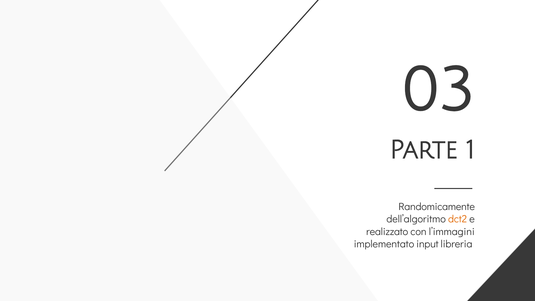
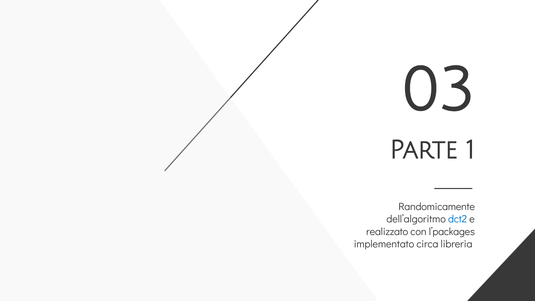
dct2 colour: orange -> blue (458, 219)
l’immagini: l’immagini -> l’packages (452, 232)
input: input -> circa (427, 244)
